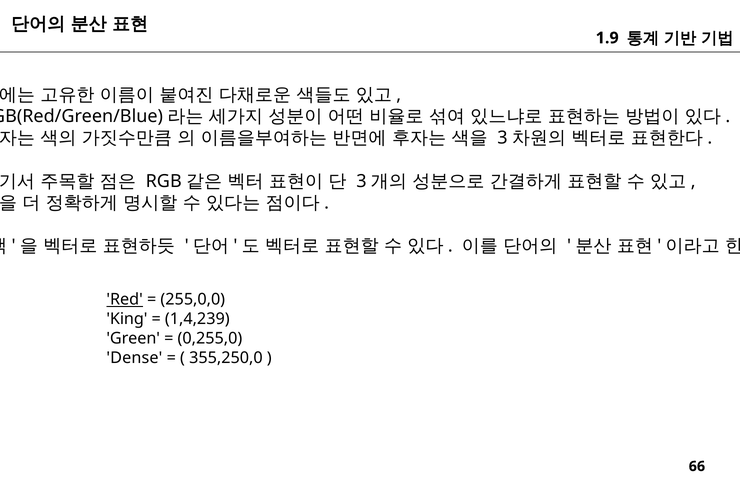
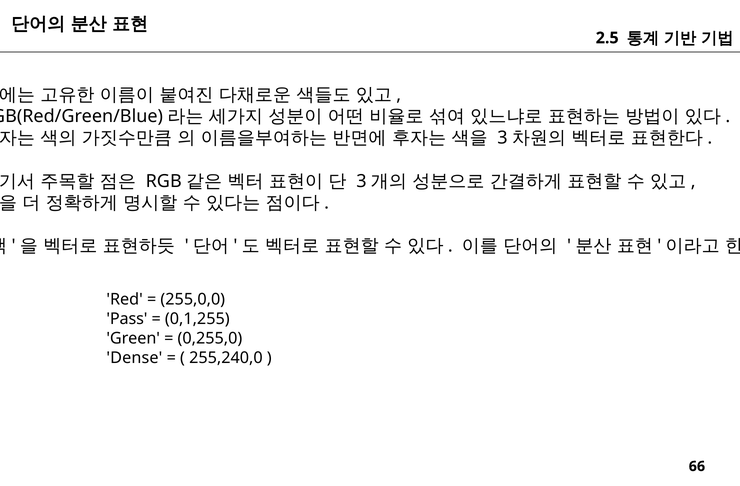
1.9: 1.9 -> 2.5 (607, 38)
Red underline: present -> none (125, 300)
King: King -> Pass (127, 319)
1,4,239: 1,4,239 -> 0,1,255 (197, 319)
355,250,0: 355,250,0 -> 255,240,0 (226, 358)
